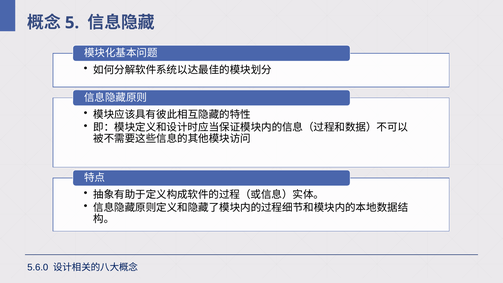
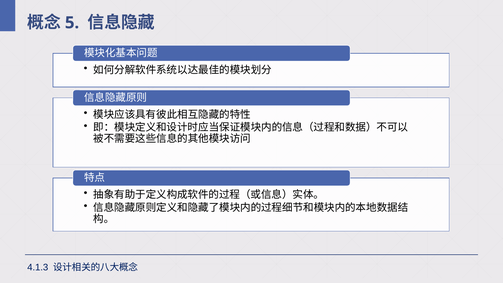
5.6.0: 5.6.0 -> 4.1.3 (38, 267)
